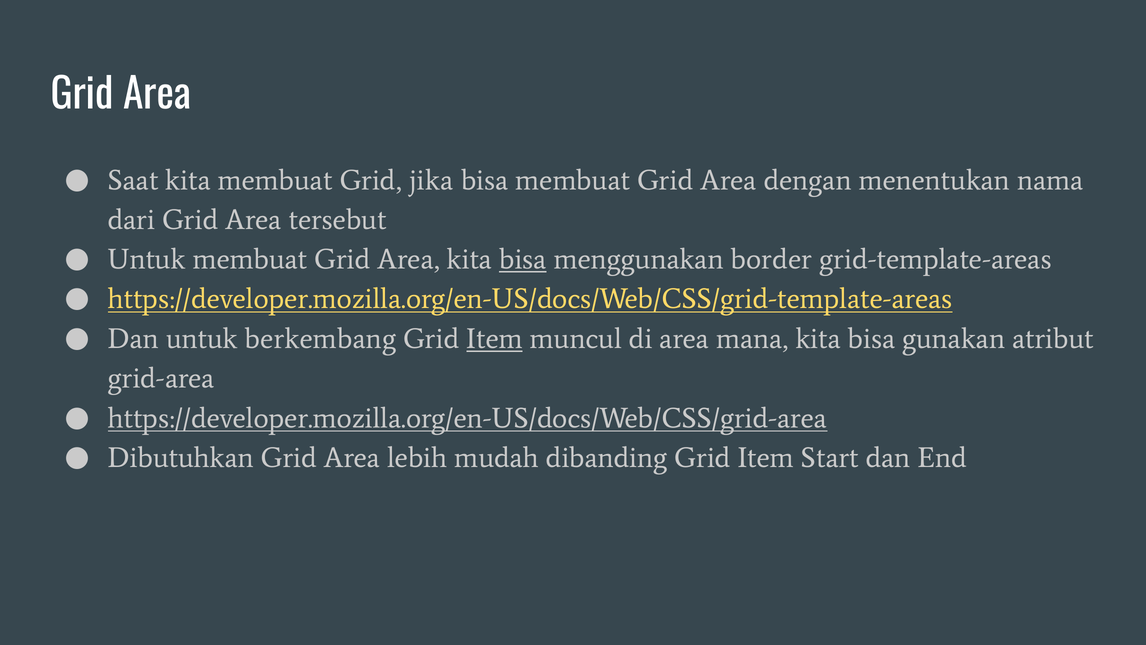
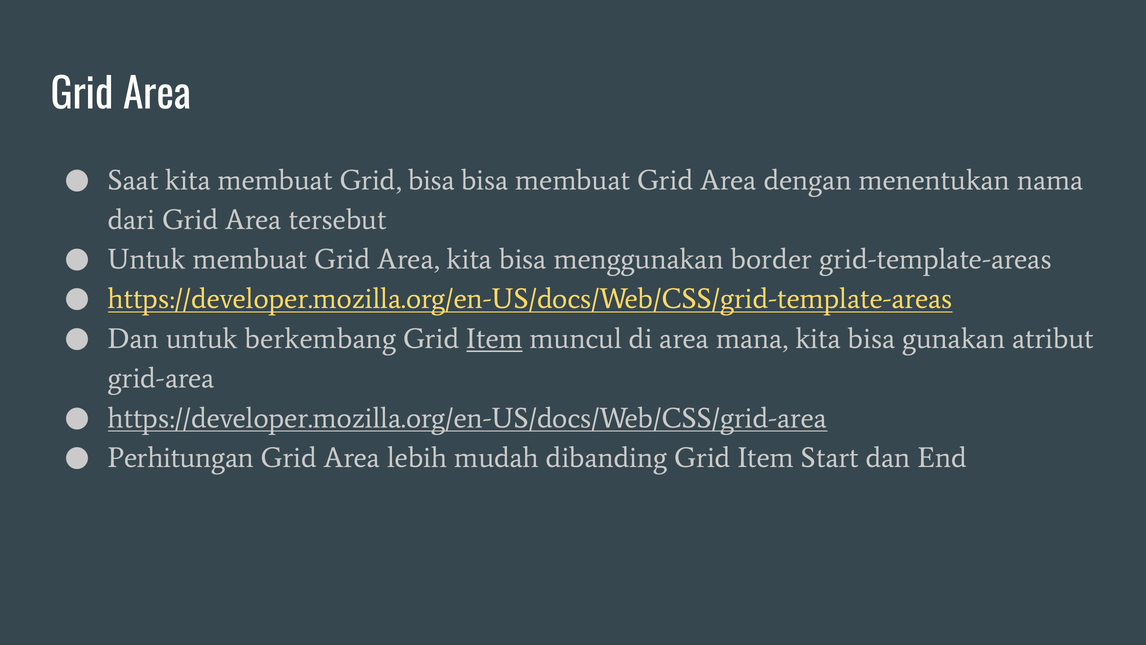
Grid jika: jika -> bisa (431, 180)
bisa underline: present -> none (523, 259)
Dibutuhkan: Dibutuhkan -> Perhitungan (181, 458)
